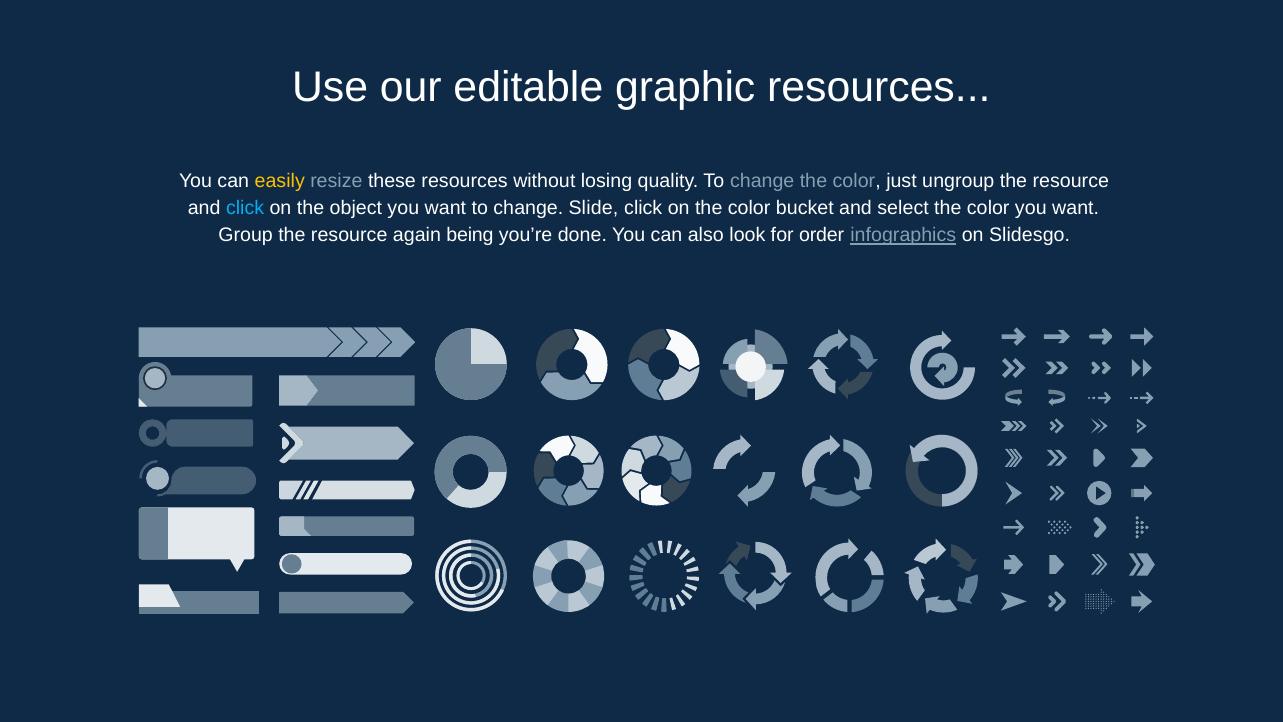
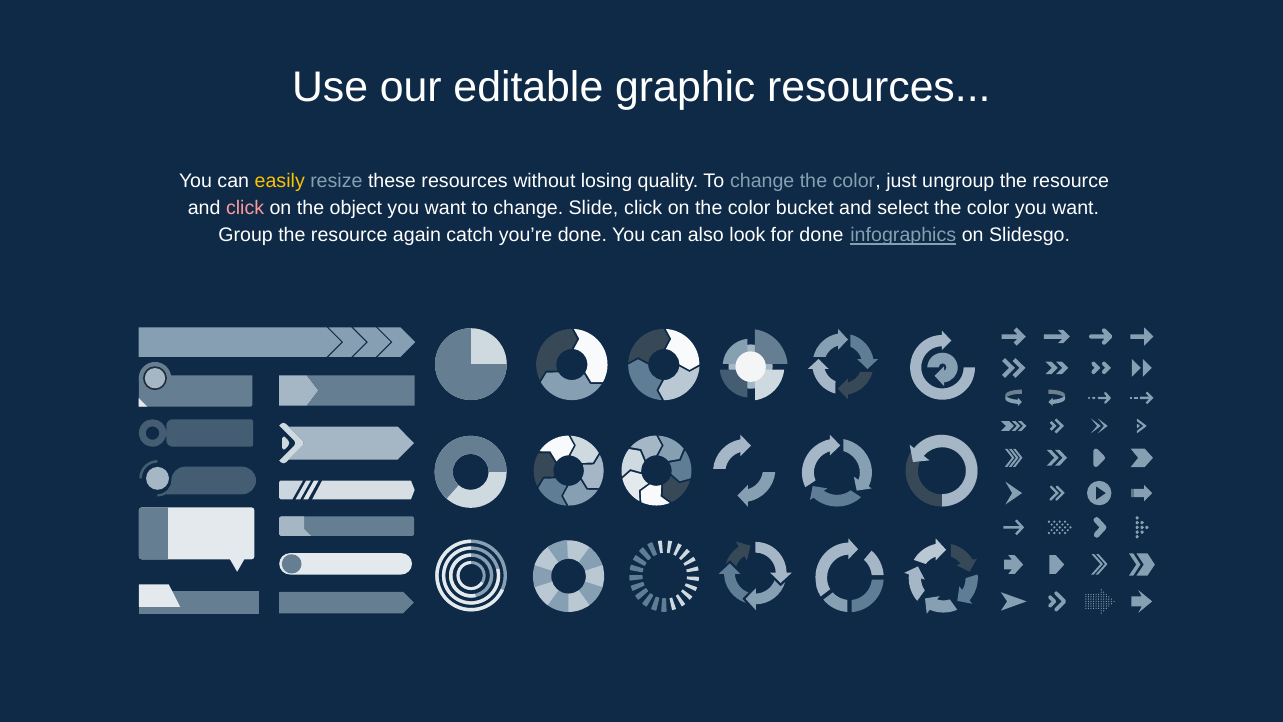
click colour: light blue -> pink (245, 208)
being: being -> catch (470, 235)
for order: order -> done (821, 235)
